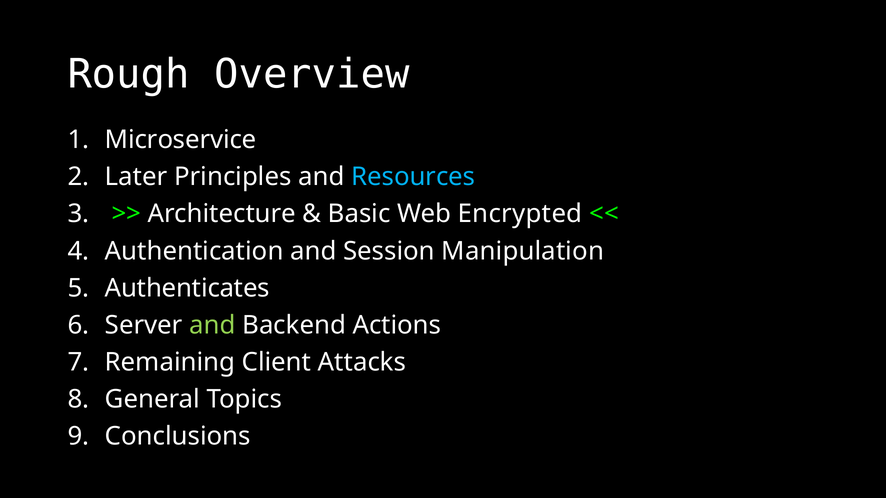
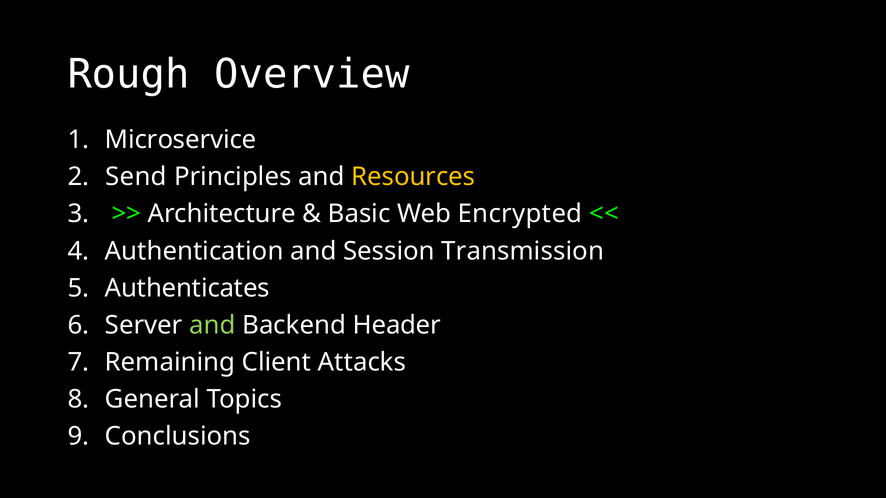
Later: Later -> Send (136, 177)
Resources colour: light blue -> yellow (413, 177)
Manipulation: Manipulation -> Transmission (523, 251)
Actions: Actions -> Header (397, 325)
